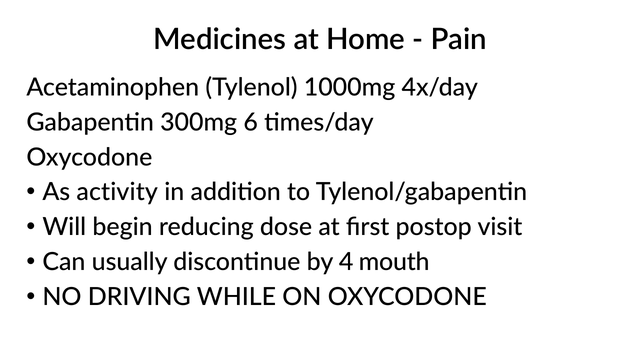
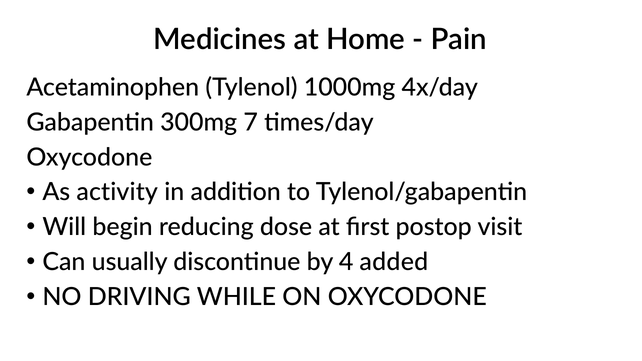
6: 6 -> 7 (251, 122)
mouth: mouth -> added (394, 262)
